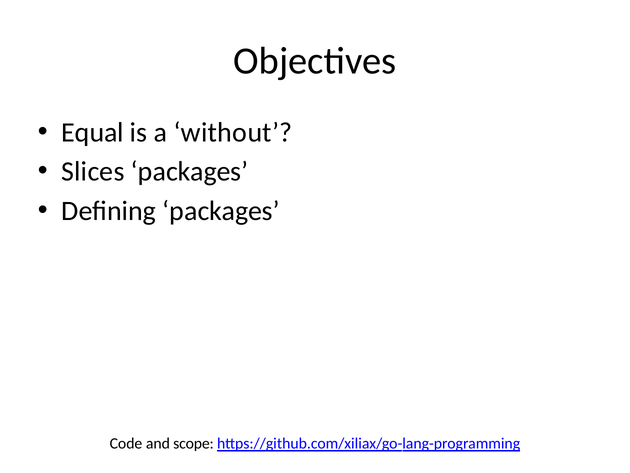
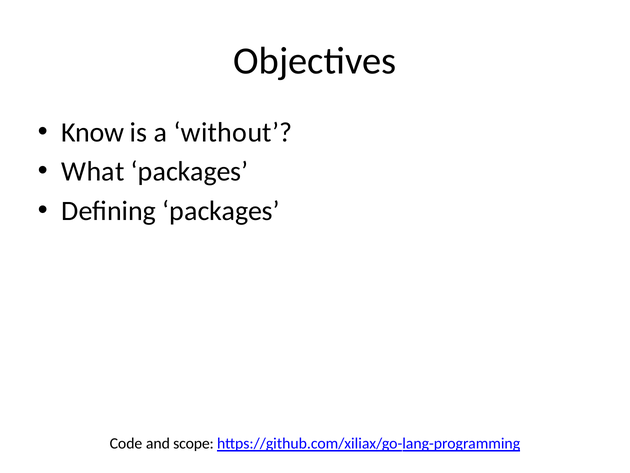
Equal: Equal -> Know (93, 132)
Slices: Slices -> What (93, 171)
